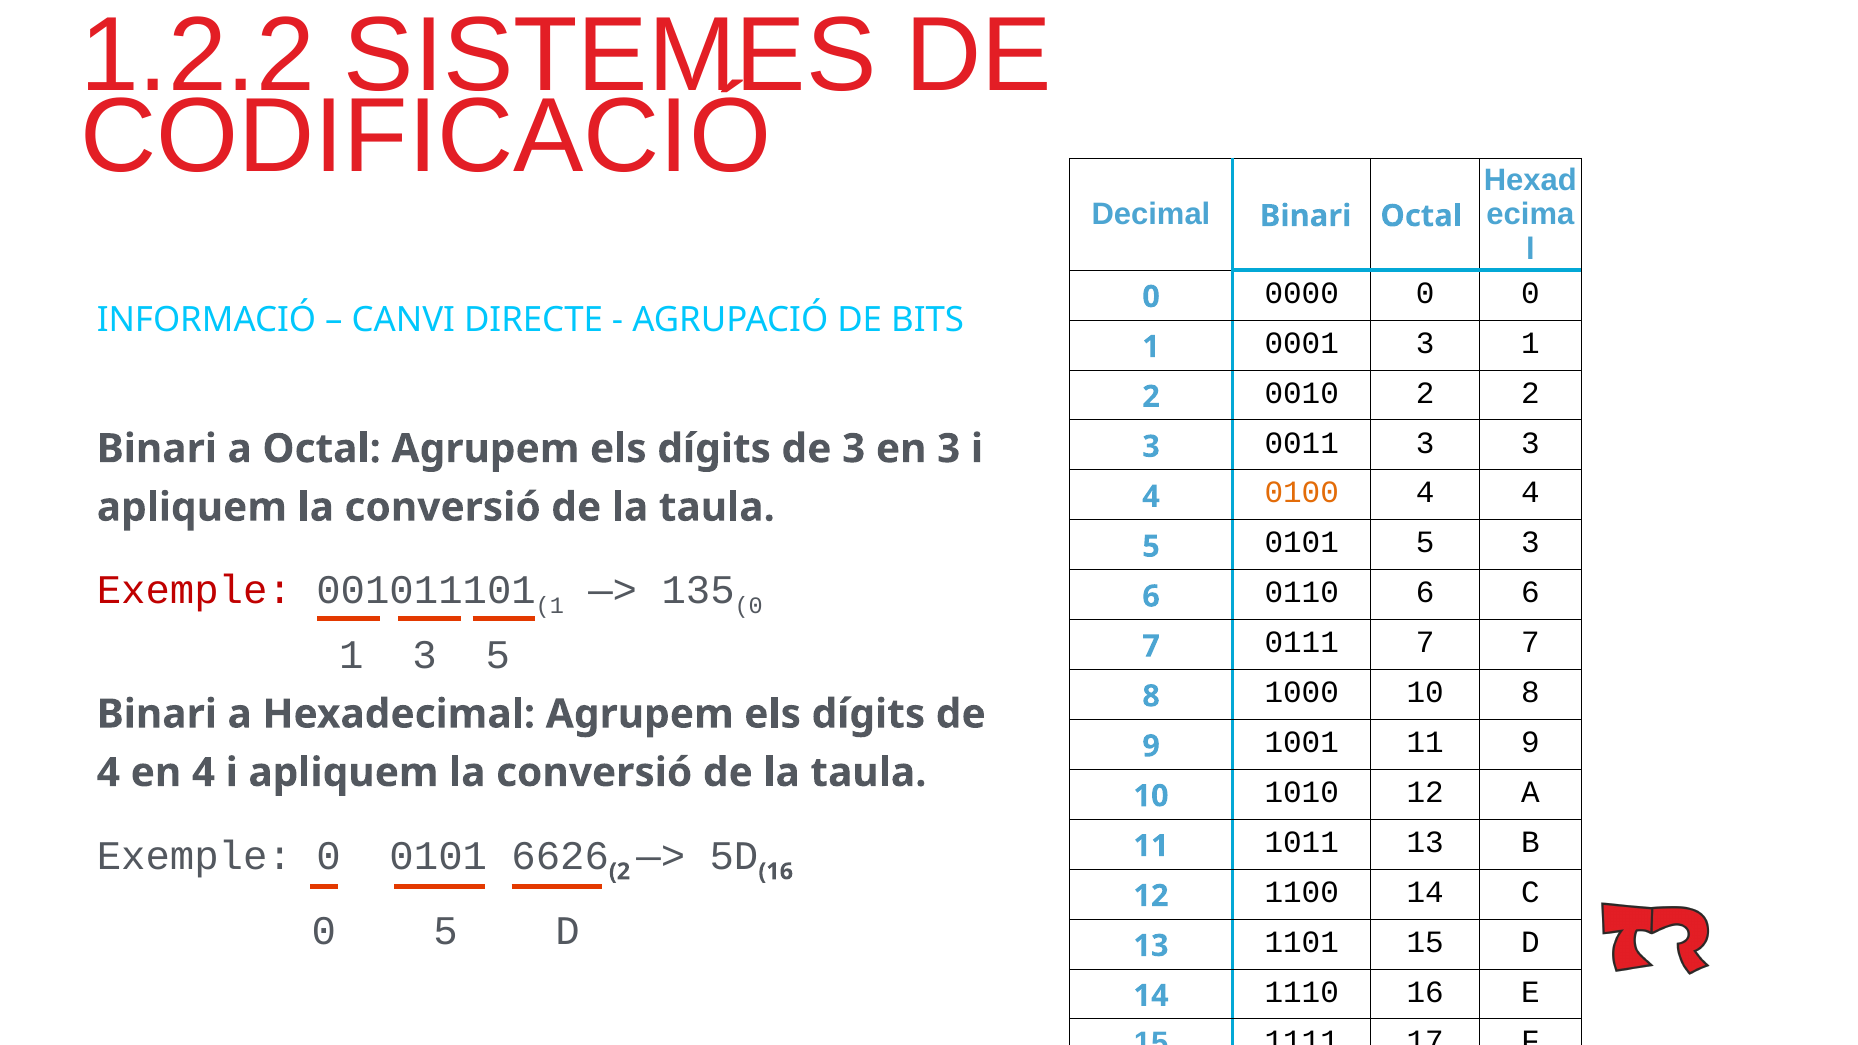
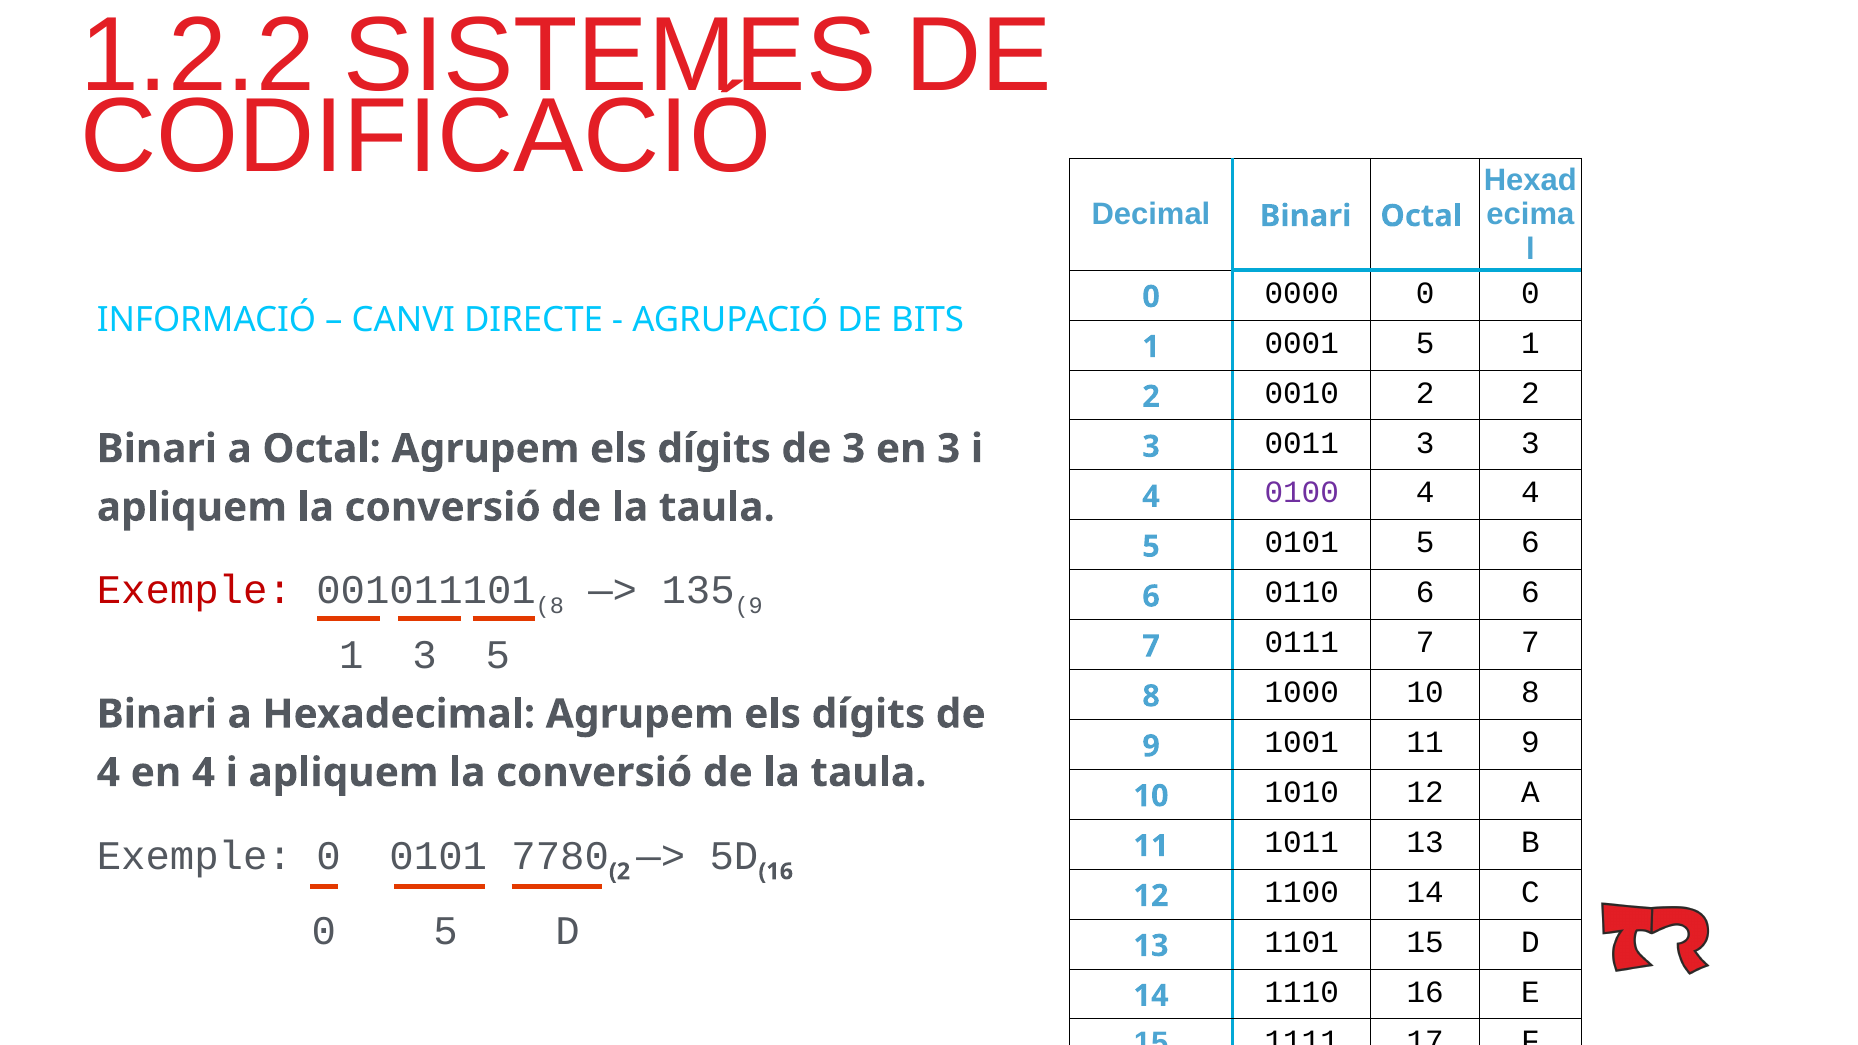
0001 3: 3 -> 5 (1425, 343)
0100 colour: orange -> purple (1302, 493)
5 3: 3 -> 6 (1530, 543)
1: 1 -> 8 (550, 606)
0: 0 -> 9 (749, 606)
6626: 6626 -> 7780 (560, 856)
